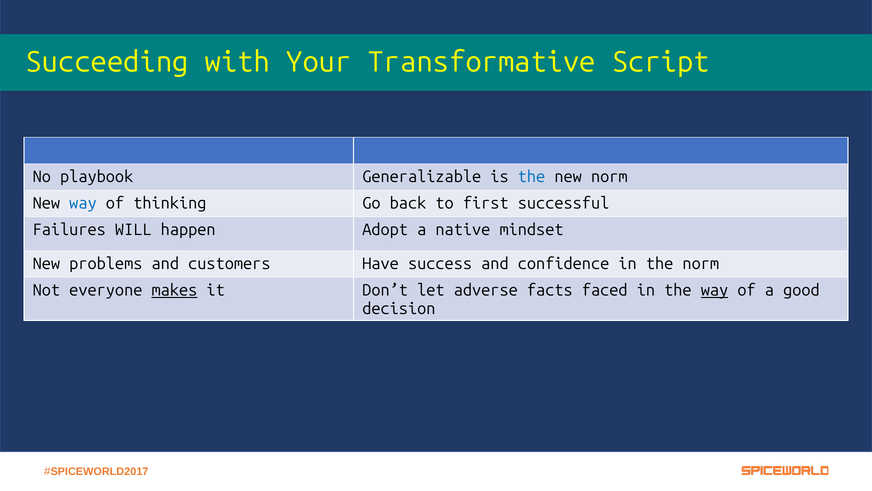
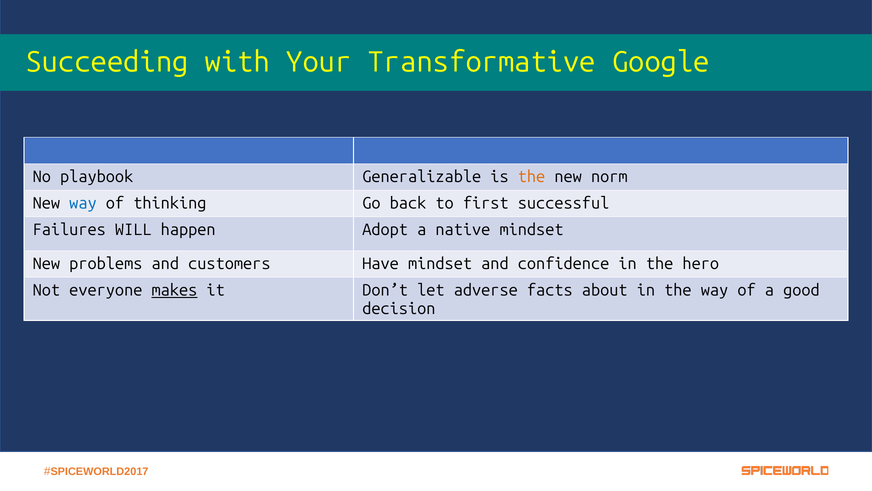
Script: Script -> Google (661, 62)
the colour: blue -> orange (532, 177)
Have success: success -> mindset (440, 264)
the norm: norm -> hero (701, 264)
faced: faced -> about (605, 290)
way underline: present -> none (715, 290)
